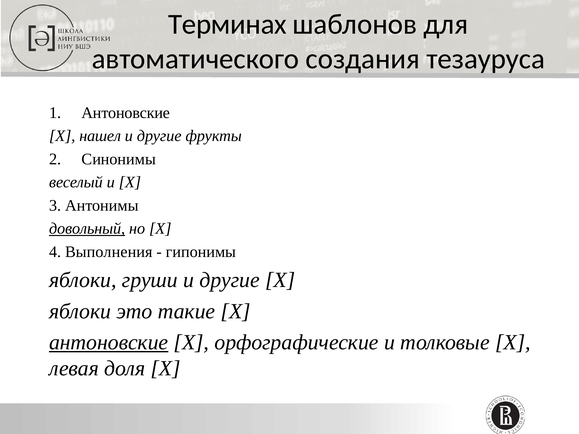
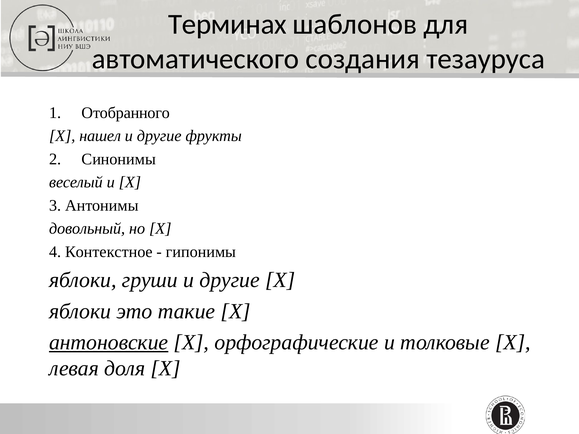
Антоновские: Антоновские -> Отобранного (126, 113)
довольный underline: present -> none (87, 229)
Выполнения: Выполнения -> Контекстное (109, 252)
